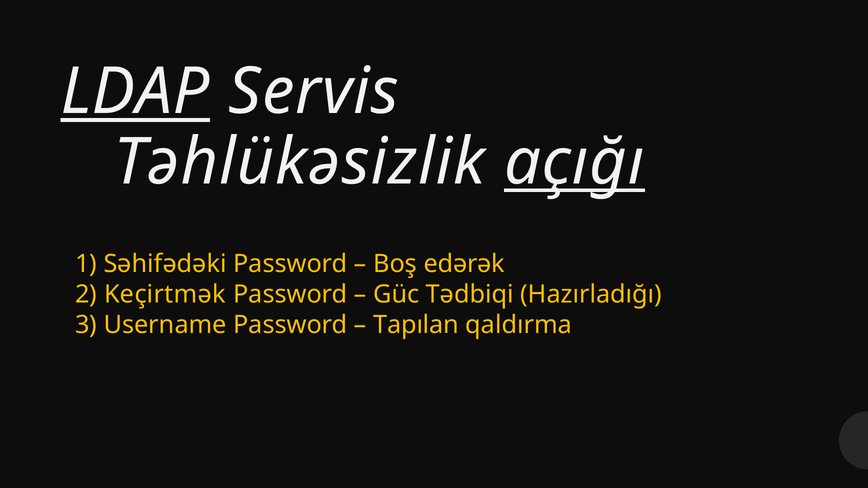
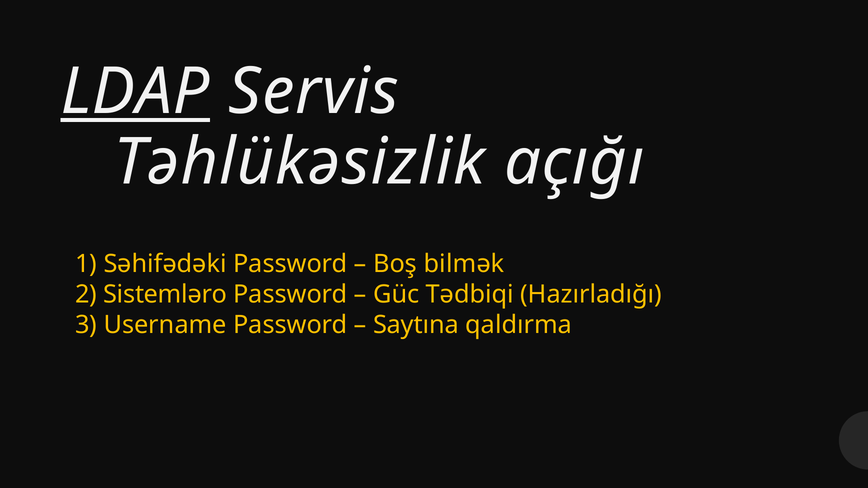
açığı underline: present -> none (574, 162)
edərək: edərək -> bilmək (464, 264)
Keçirtmək: Keçirtmək -> Sistemləro (165, 295)
Tapılan: Tapılan -> Saytına (416, 325)
